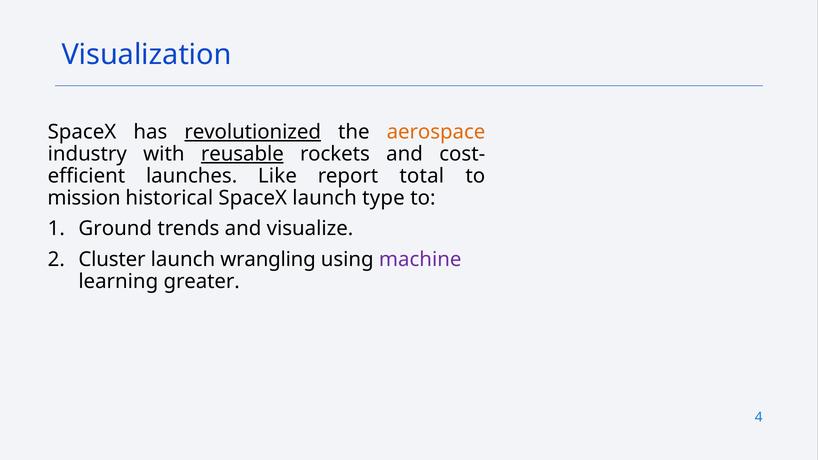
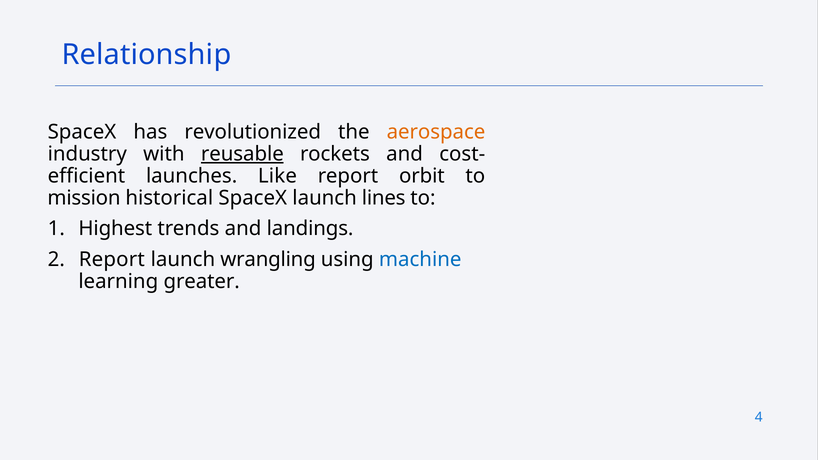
Visualization: Visualization -> Relationship (147, 55)
revolutionized underline: present -> none (253, 132)
total: total -> orbit (422, 176)
type: type -> lines (384, 198)
Ground: Ground -> Highest (115, 229)
visualize: visualize -> landings (310, 229)
Cluster: Cluster -> Report (112, 259)
machine colour: purple -> blue (420, 259)
